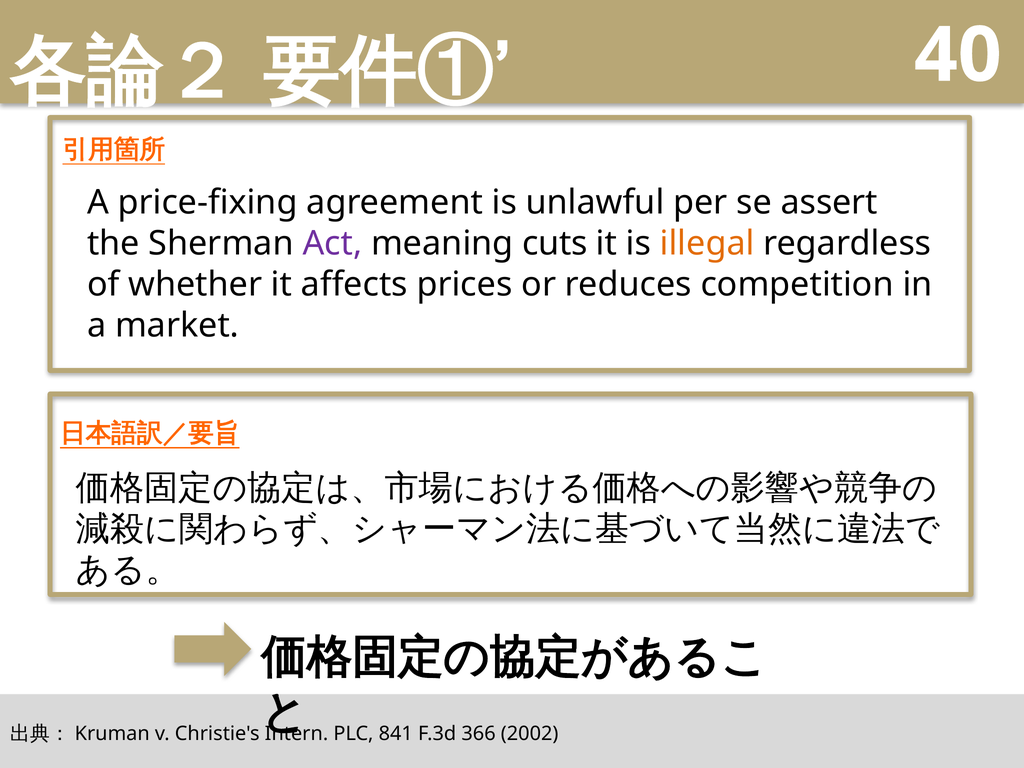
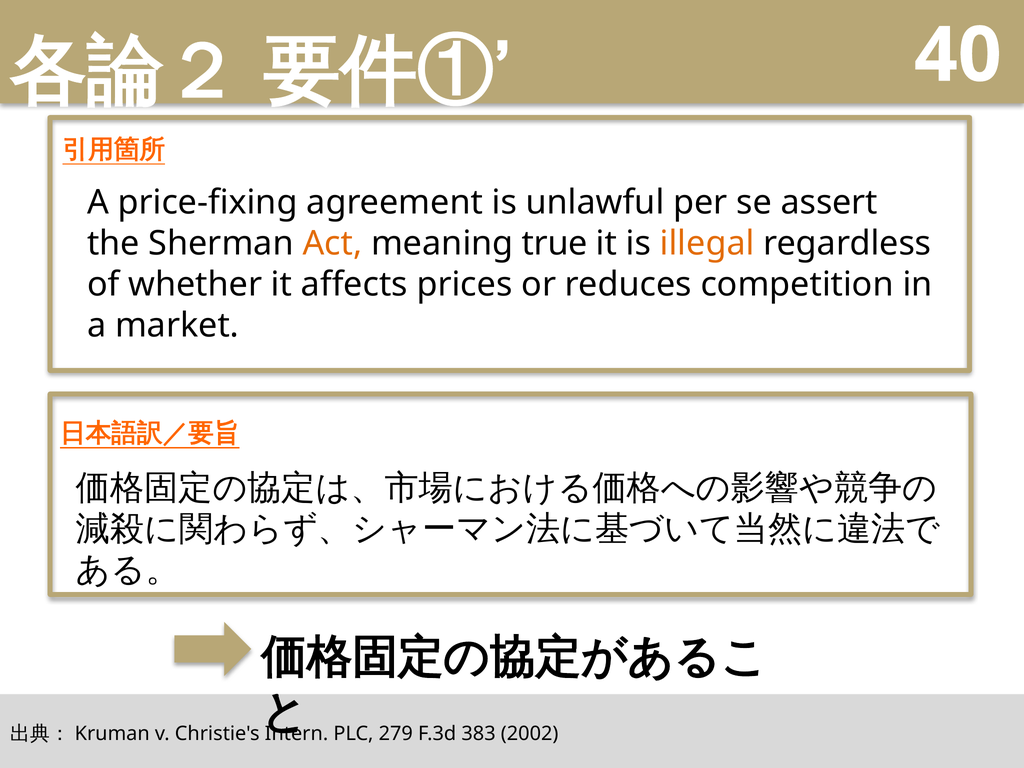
Act colour: purple -> orange (332, 243)
cuts: cuts -> true (555, 243)
841: 841 -> 279 (396, 734)
366: 366 -> 383 (479, 734)
